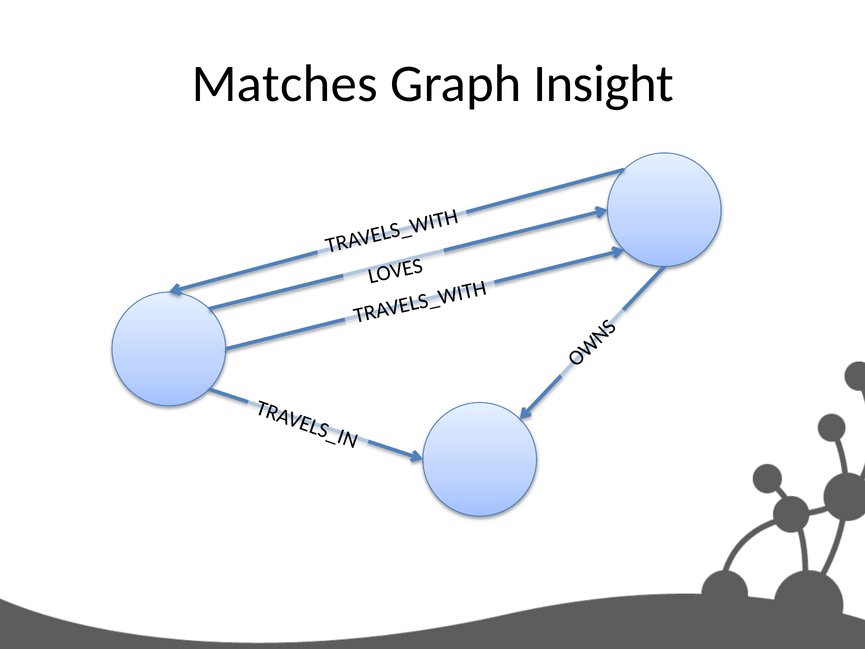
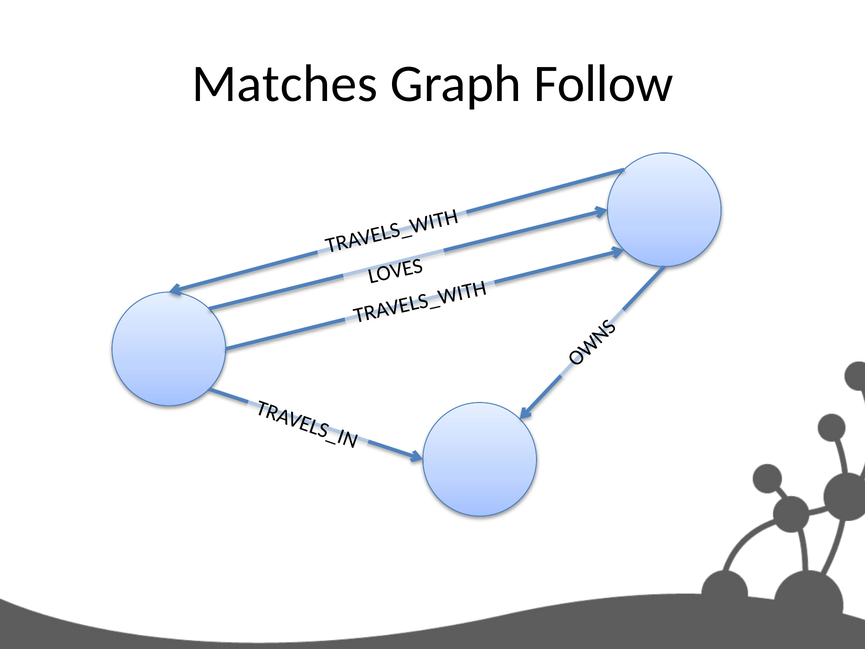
Insight: Insight -> Follow (603, 84)
